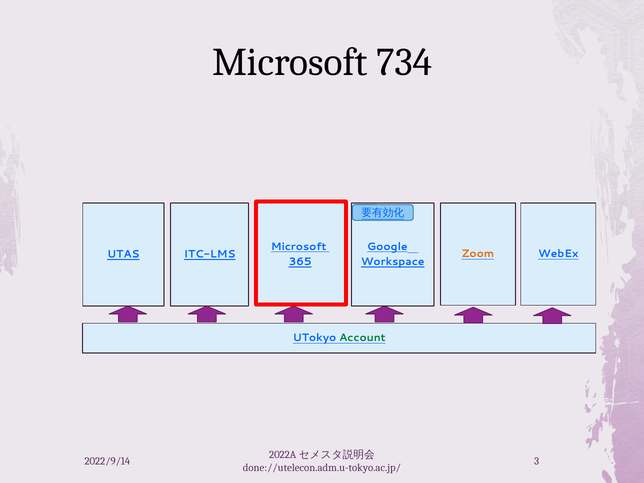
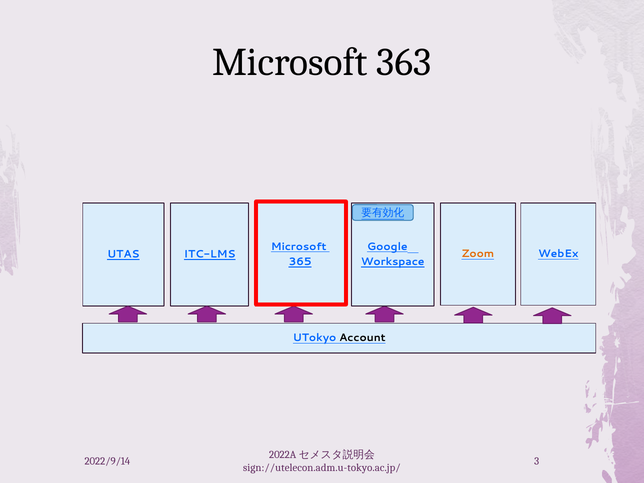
734: 734 -> 363 (404, 62)
Account colour: green -> black (362, 338)
done://utelecon.adm.u-tokyo.ac.jp/: done://utelecon.adm.u-tokyo.ac.jp/ -> sign://utelecon.adm.u-tokyo.ac.jp/ (322, 468)
